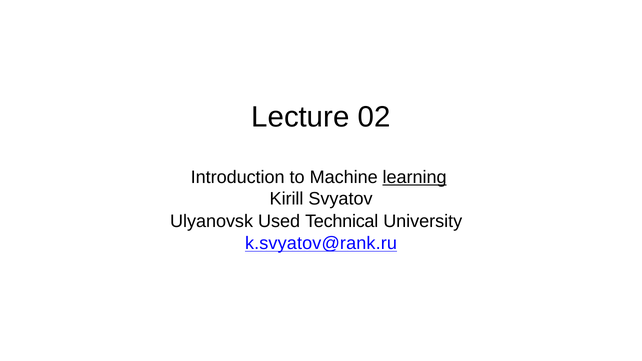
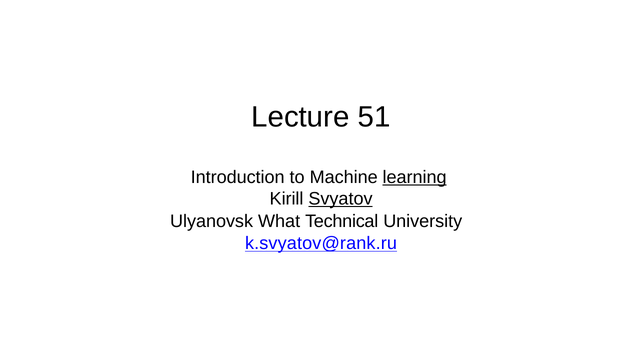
02: 02 -> 51 (374, 117)
Svyatov underline: none -> present (341, 199)
Used: Used -> What (279, 222)
